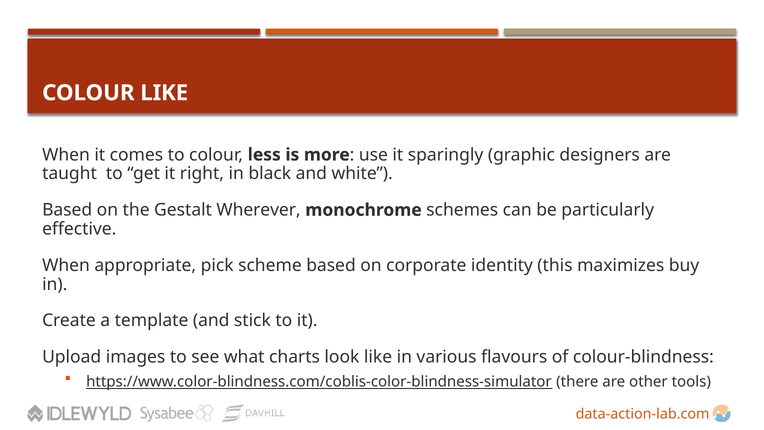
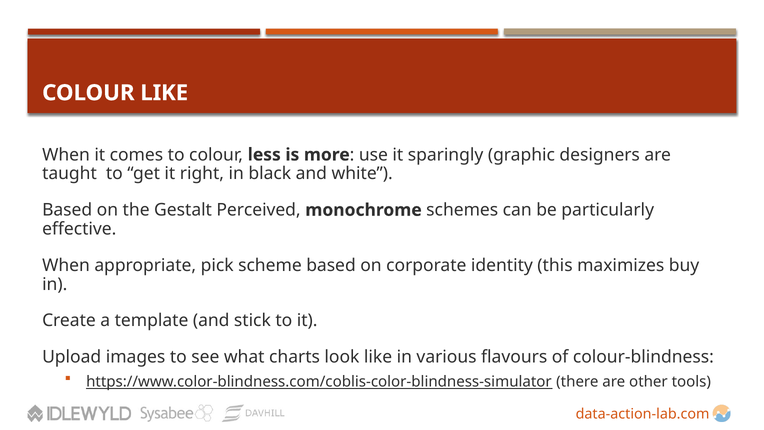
Wherever: Wherever -> Perceived (259, 210)
